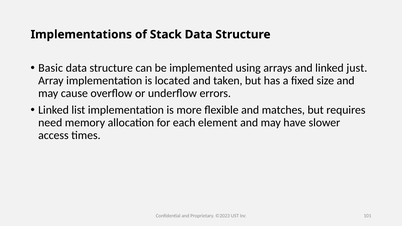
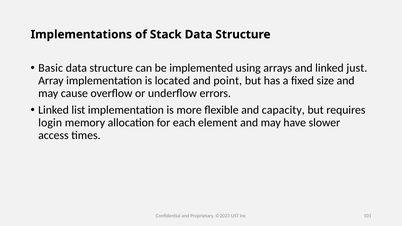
taken: taken -> point (228, 81)
matches: matches -> capacity (283, 110)
need: need -> login (50, 123)
